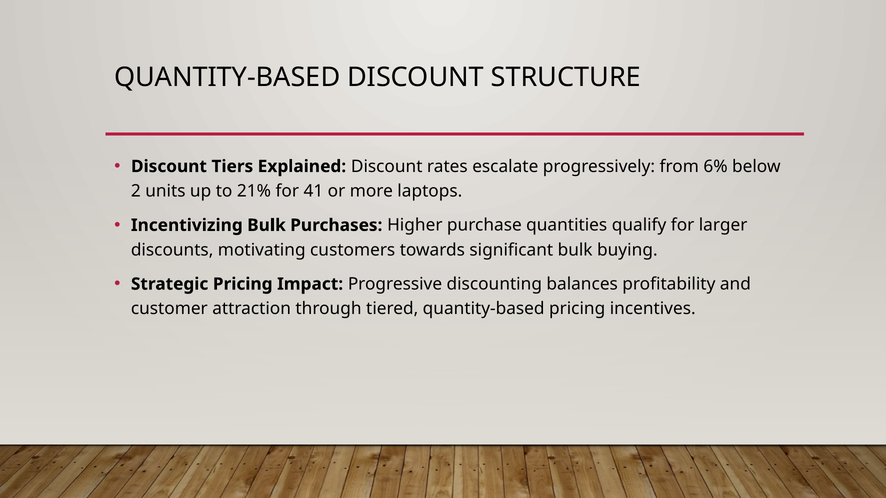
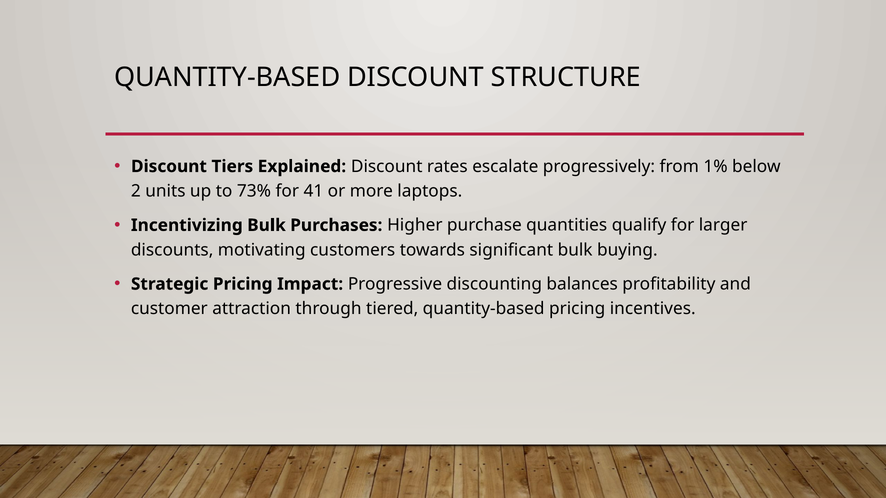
6%: 6% -> 1% (716, 167)
21%: 21% -> 73% (254, 191)
